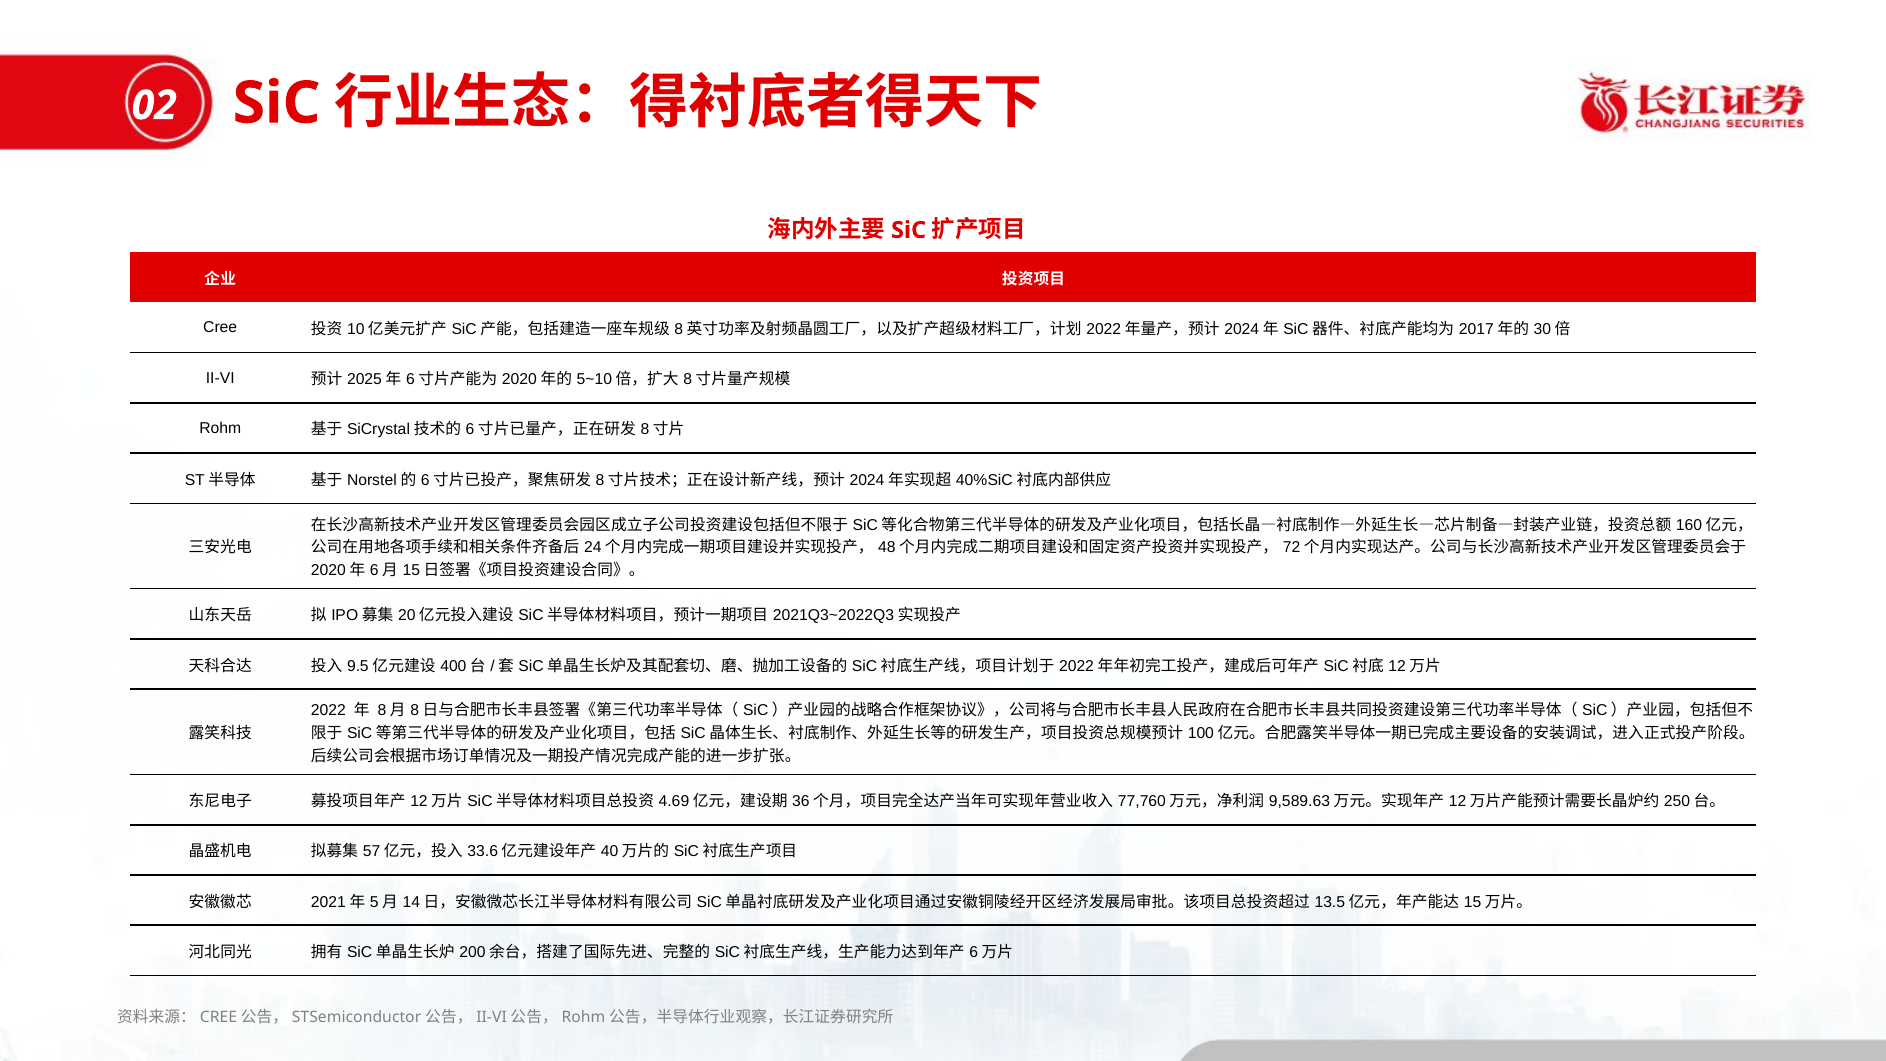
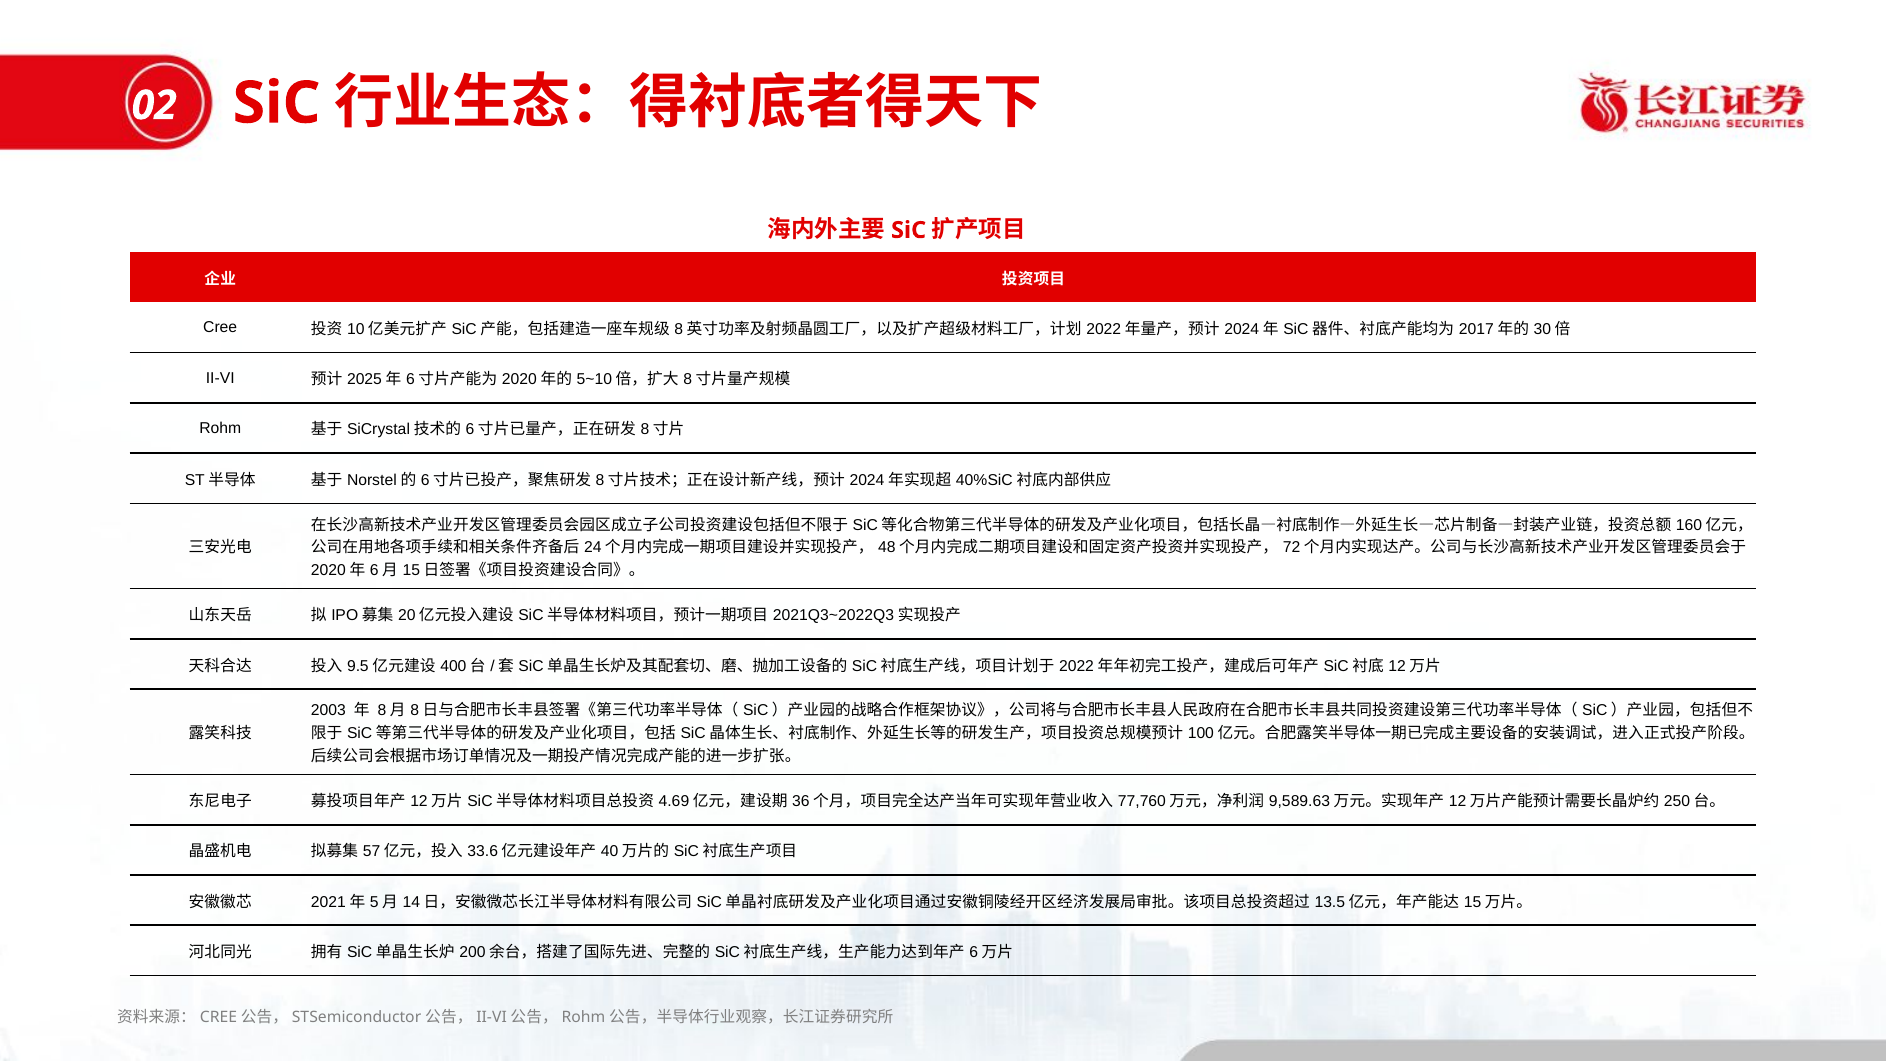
2022: 2022 -> 2003 (328, 711)
